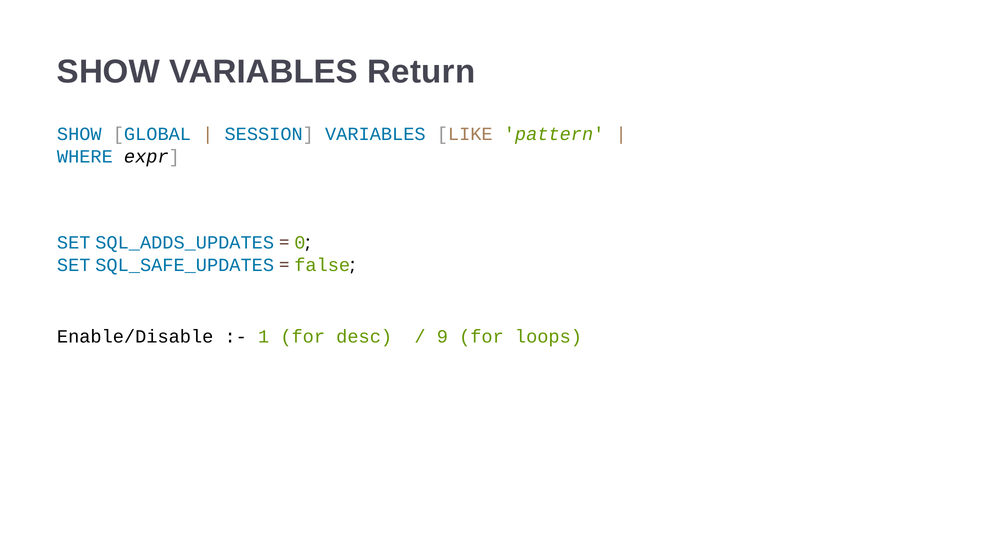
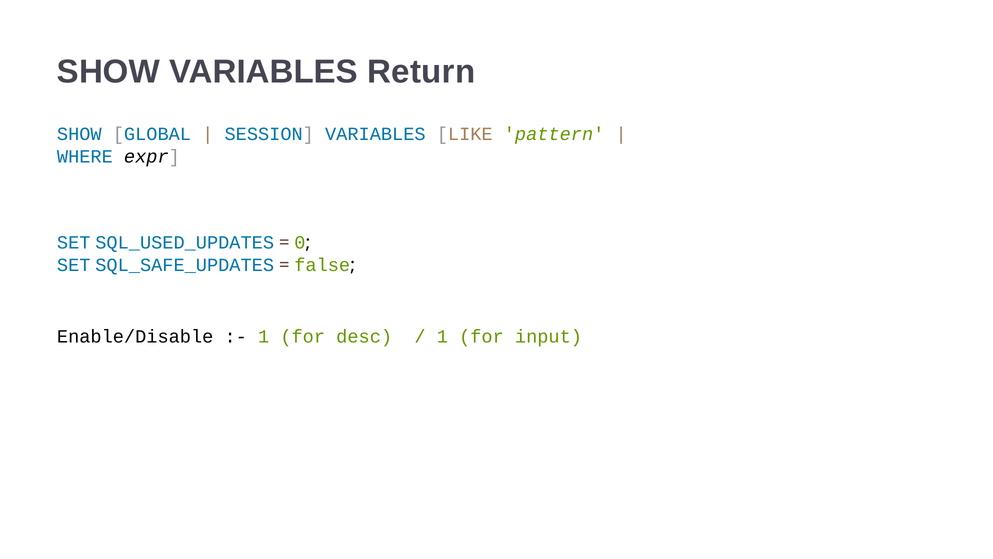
SQL_ADDS_UPDATES: SQL_ADDS_UPDATES -> SQL_USED_UPDATES (185, 243)
9: 9 -> 1 (442, 336)
loops: loops -> input (548, 336)
